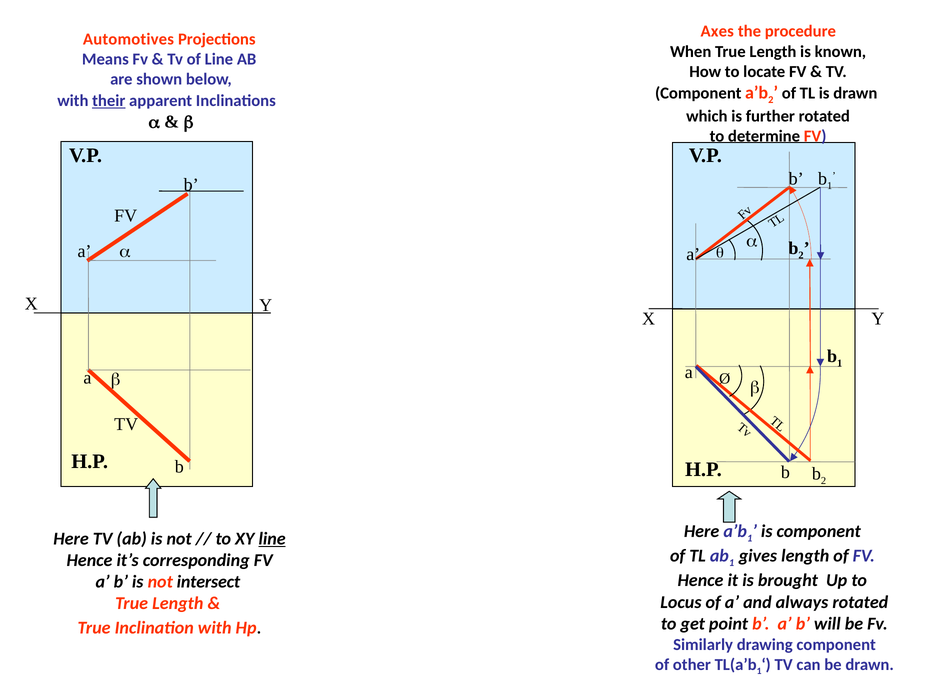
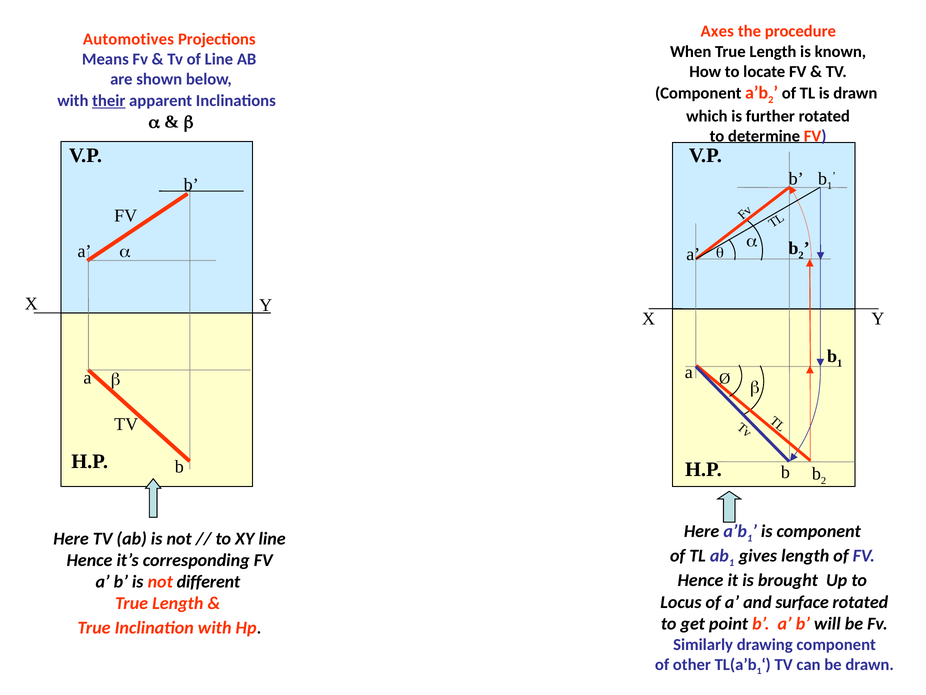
line underline: present -> none (272, 538)
intersect: intersect -> different (208, 581)
always: always -> surface (802, 602)
